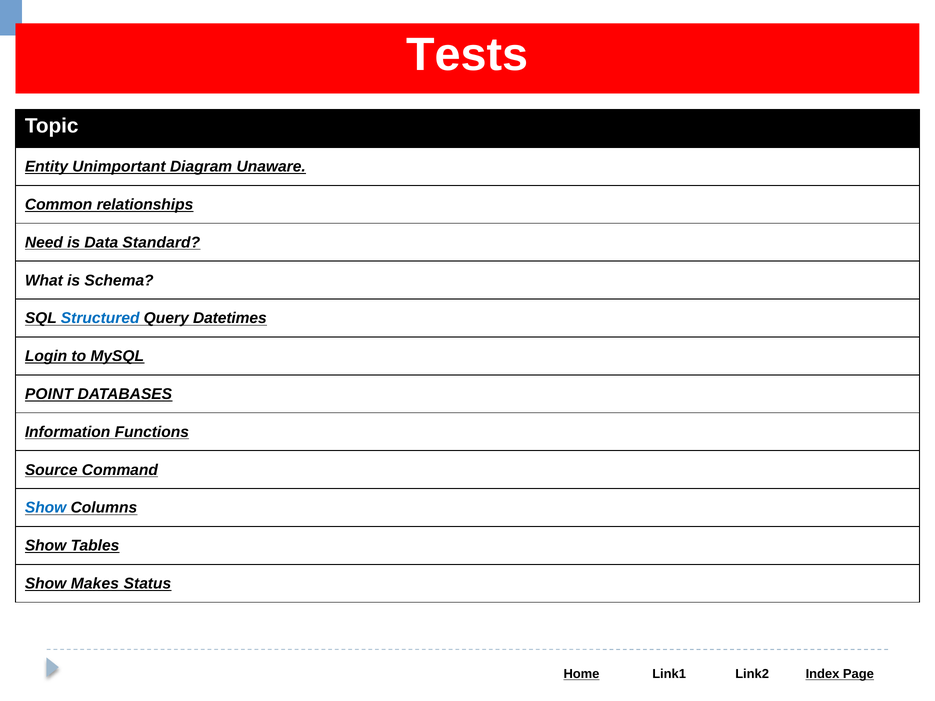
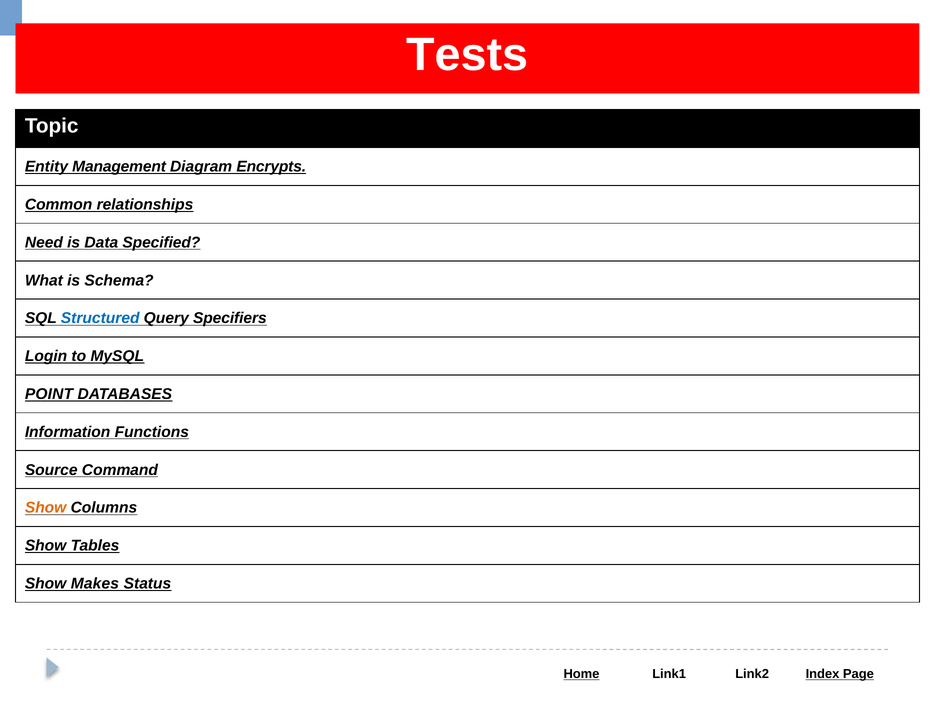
Unimportant: Unimportant -> Management (119, 167)
Unaware: Unaware -> Encrypts (271, 167)
Standard: Standard -> Specified (161, 243)
Datetimes: Datetimes -> Specifiers (230, 318)
Show colour: blue -> orange (46, 508)
